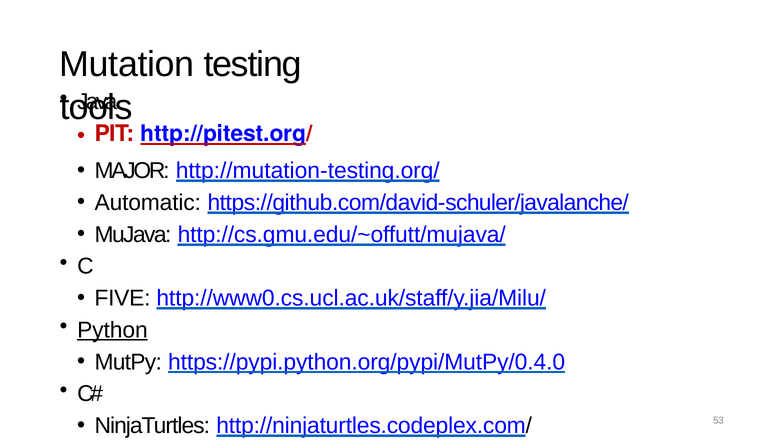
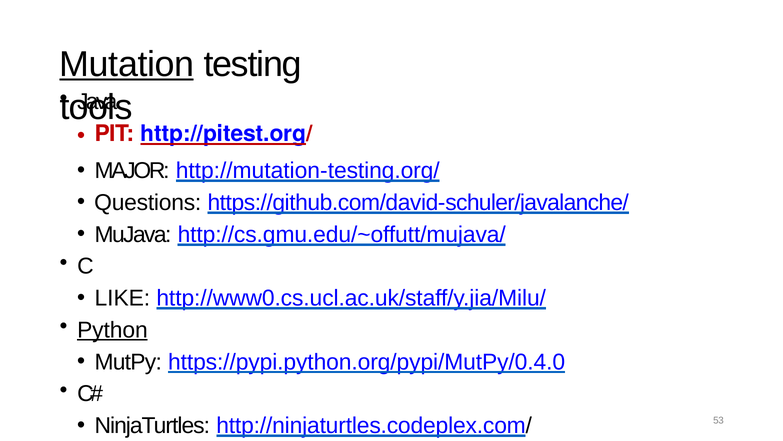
Mutation underline: none -> present (127, 64)
Automatic: Automatic -> Questions (148, 202)
FIVE: FIVE -> LIKE (122, 298)
